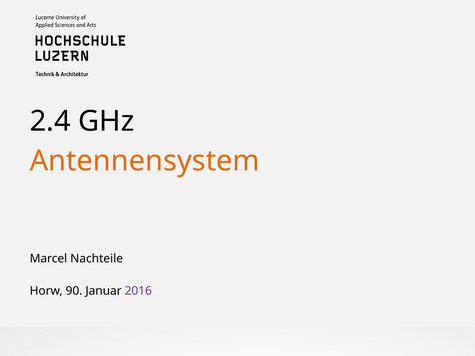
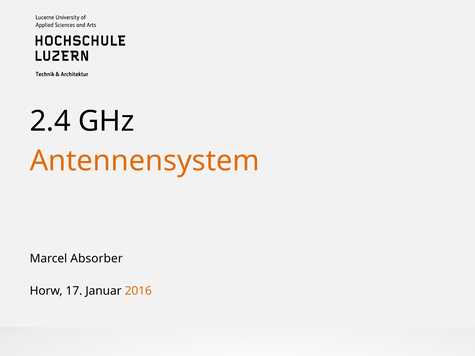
Nachteile: Nachteile -> Absorber (97, 259)
90: 90 -> 17 (74, 291)
2016 colour: purple -> orange (138, 291)
